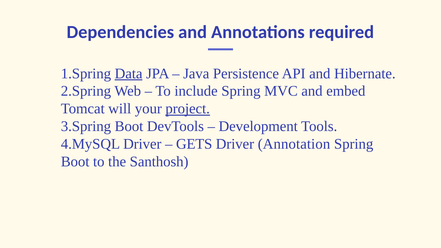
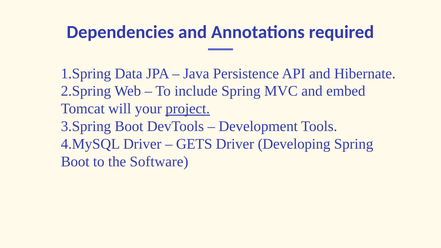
Data underline: present -> none (129, 74)
Annotation: Annotation -> Developing (294, 144)
Santhosh: Santhosh -> Software (159, 162)
